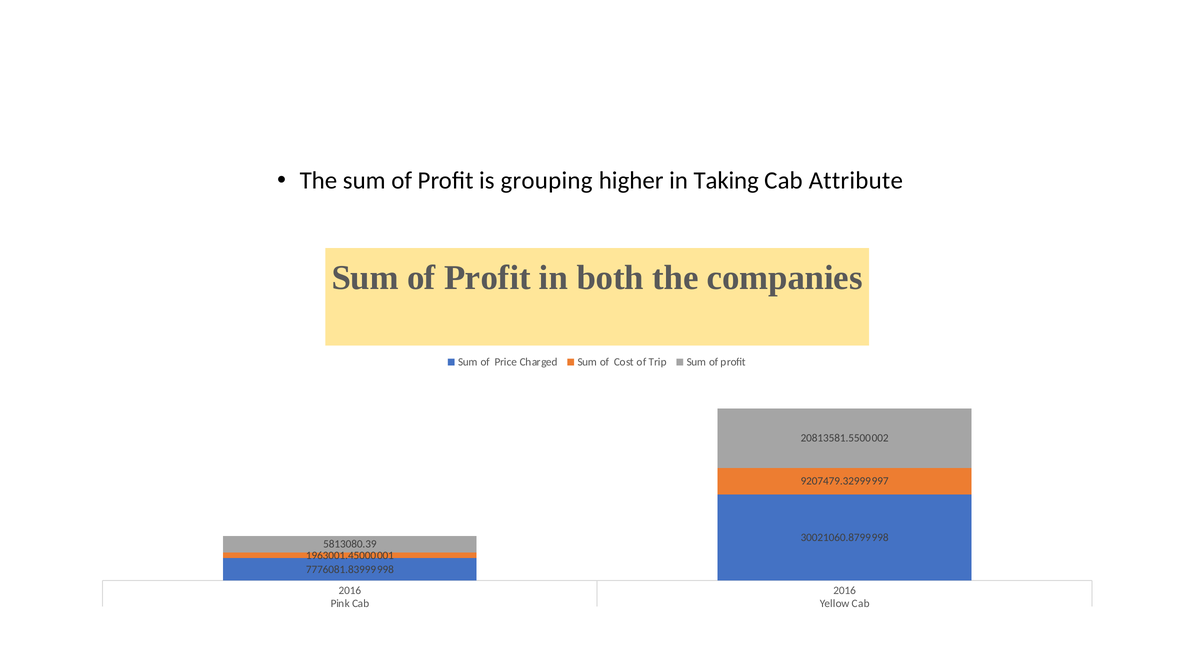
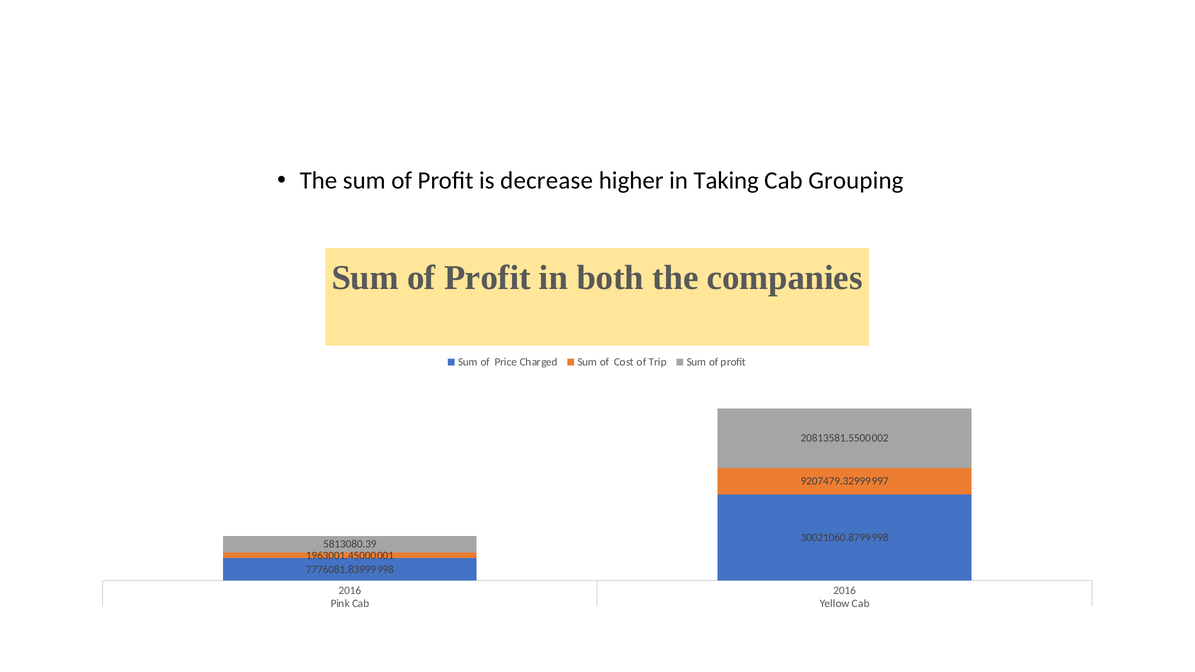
grouping: grouping -> decrease (547, 181)
Attribute: Attribute -> Grouping (856, 181)
